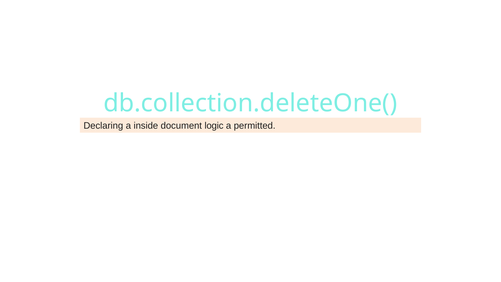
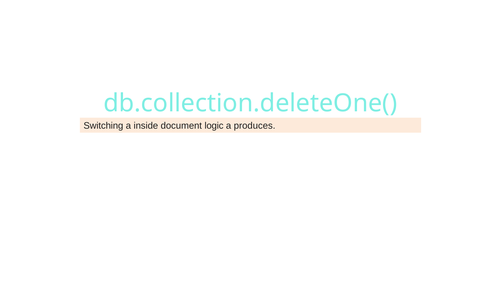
Declaring: Declaring -> Switching (103, 126)
permitted: permitted -> produces (255, 126)
